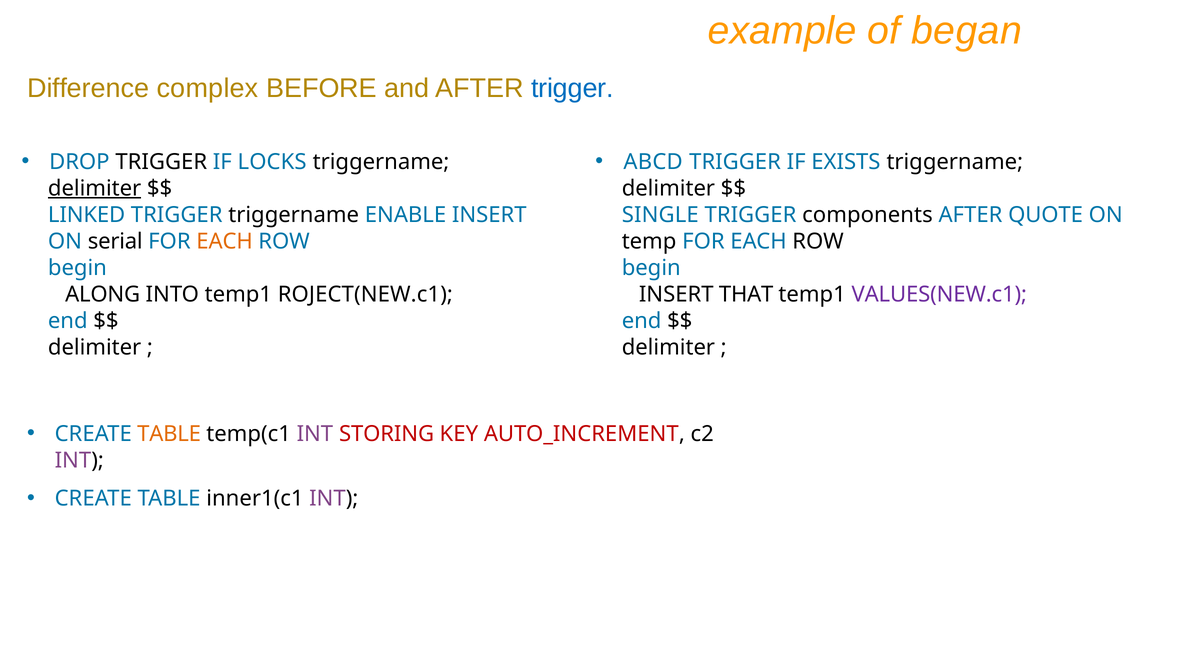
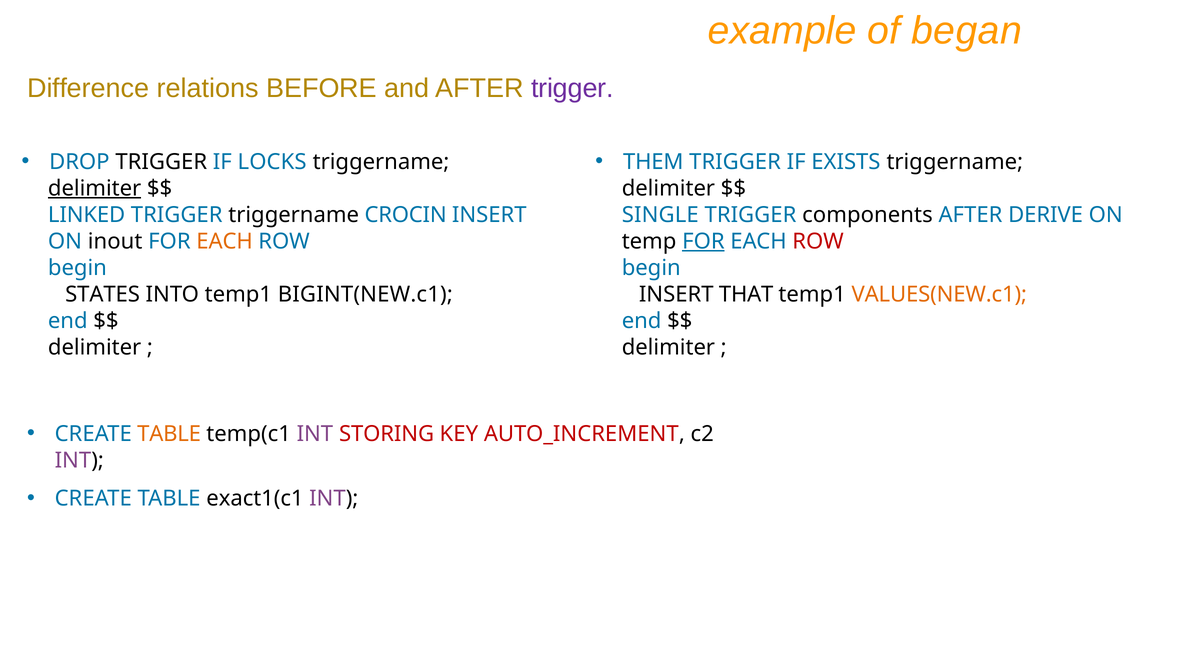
complex: complex -> relations (208, 89)
trigger colour: blue -> purple (572, 89)
ABCD: ABCD -> THEM (653, 162)
ENABLE: ENABLE -> CROCIN (406, 215)
QUOTE: QUOTE -> DERIVE (1046, 215)
serial: serial -> inout (115, 241)
FOR underline: none -> present (703, 241)
ROW colour: black -> red (818, 241)
ALONG: ALONG -> STATES (103, 294)
ROJECT(NEW.c1: ROJECT(NEW.c1 -> BIGINT(NEW.c1 (365, 294)
VALUES(NEW.c1 colour: purple -> orange (939, 294)
inner1(c1: inner1(c1 -> exact1(c1 (255, 499)
